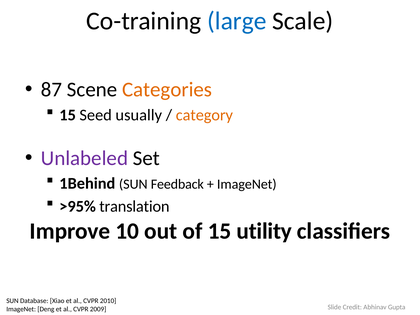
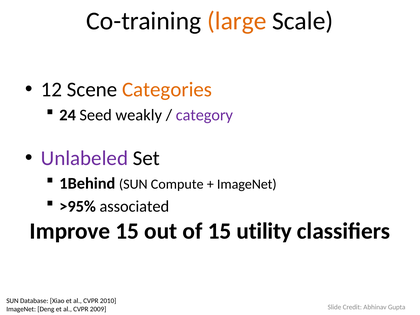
large colour: blue -> orange (237, 21)
87: 87 -> 12 (52, 90)
15: 15 -> 24 (68, 115)
usually: usually -> weakly (139, 115)
category colour: orange -> purple (204, 115)
Feedback: Feedback -> Compute (177, 184)
translation: translation -> associated (134, 206)
Improve 10: 10 -> 15 (127, 231)
